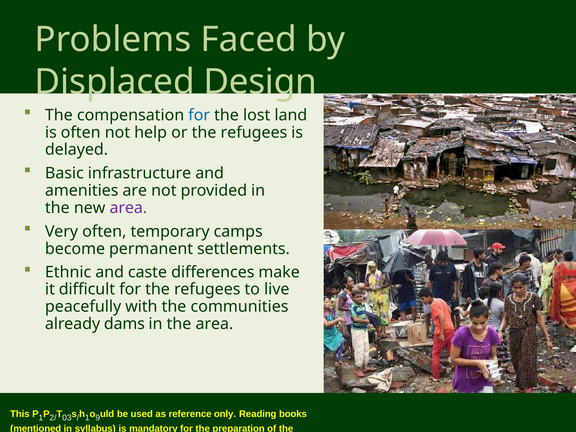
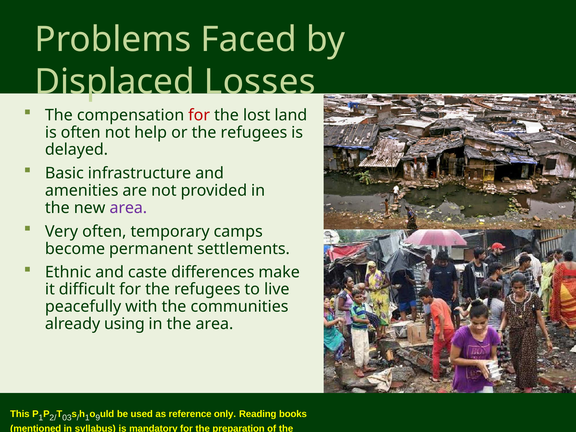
Design: Design -> Losses (260, 82)
for colour: blue -> red (199, 115)
dams: dams -> using (124, 324)
